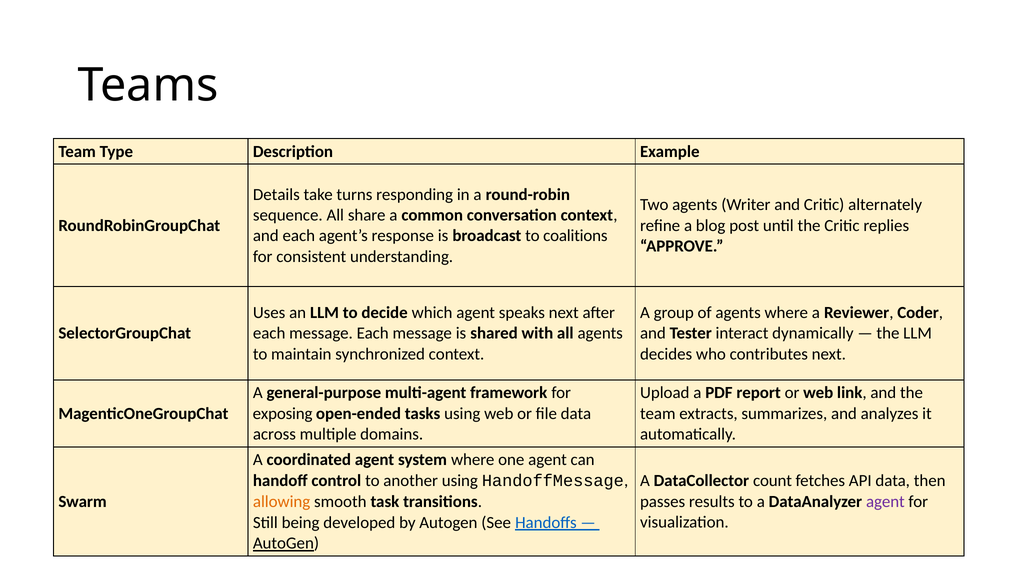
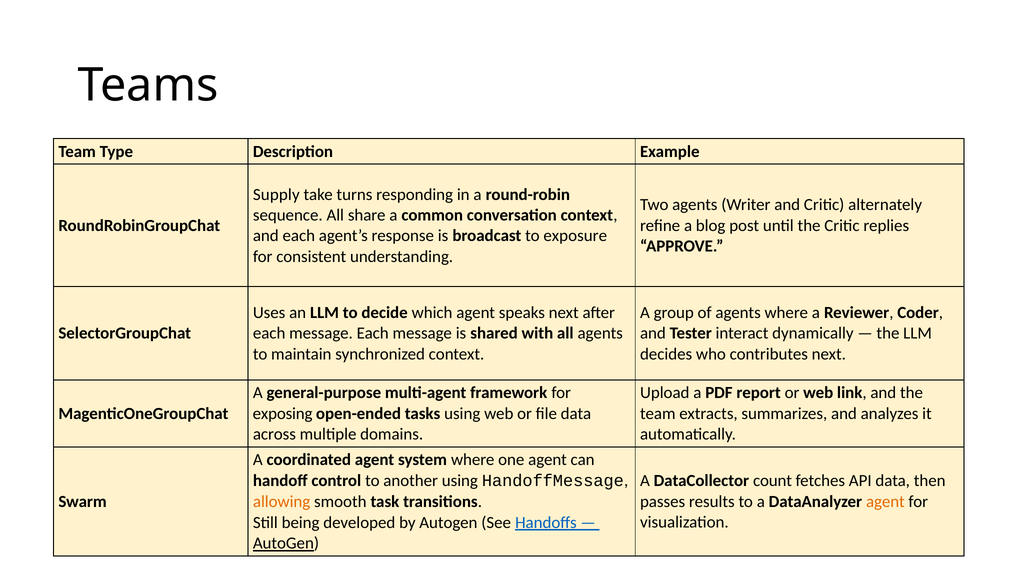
Details: Details -> Supply (276, 194)
coalitions: coalitions -> exposure (575, 236)
agent colour: purple -> orange (885, 502)
